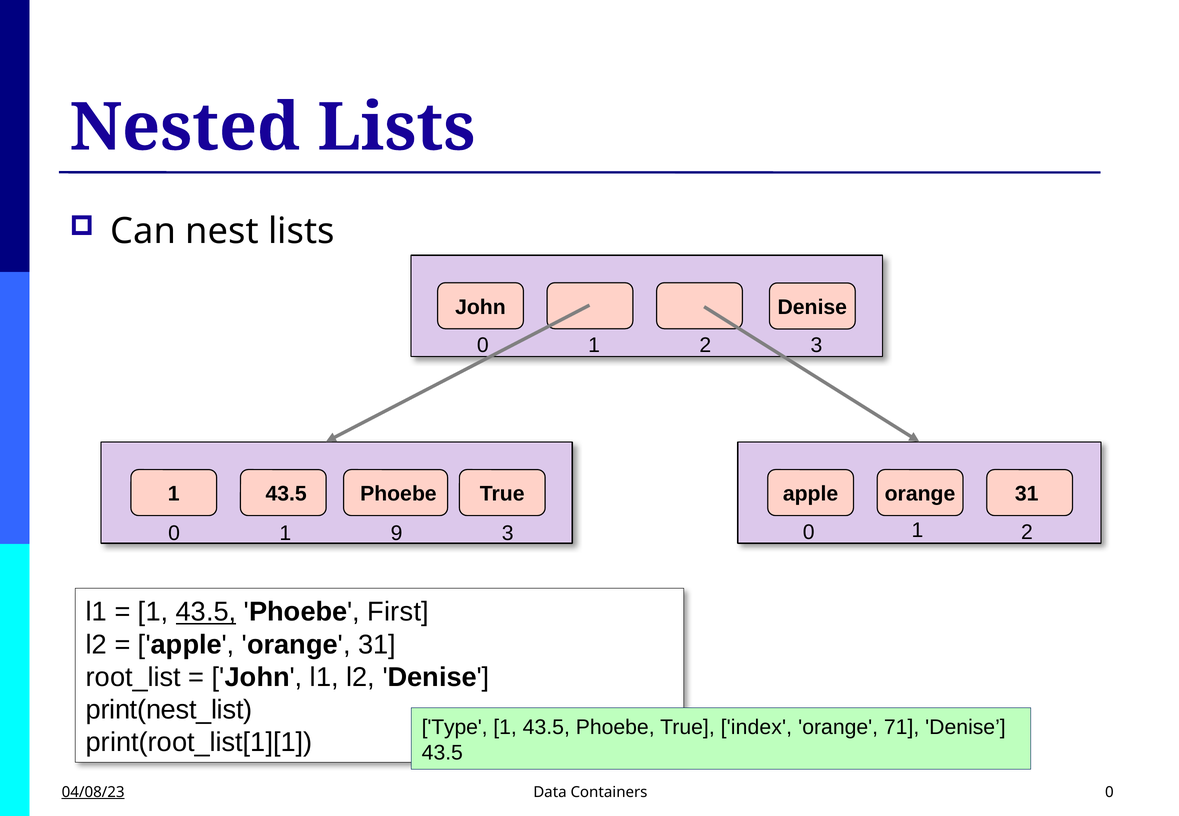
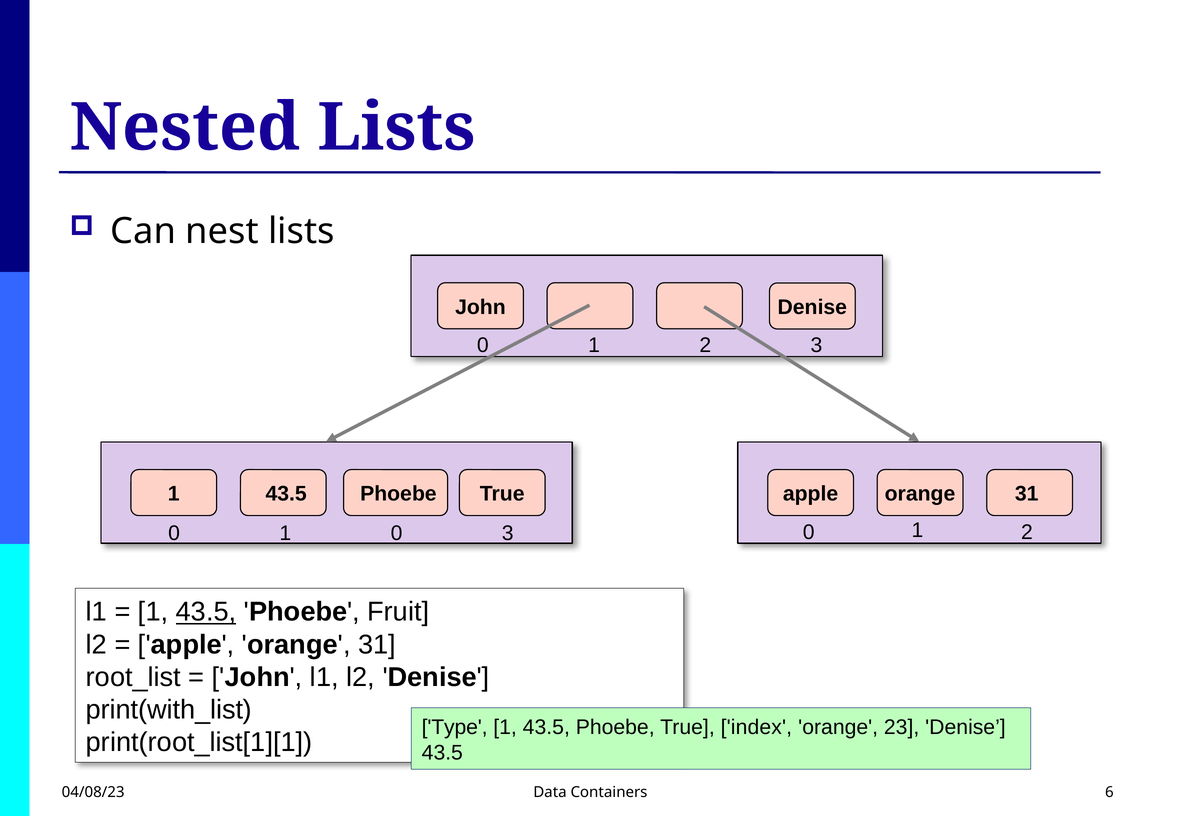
0 9: 9 -> 0 (397, 534)
First: First -> Fruit (398, 612)
print(nest_list: print(nest_list -> print(with_list (169, 710)
71: 71 -> 23 (902, 728)
04/08/23 underline: present -> none (93, 792)
Containers 0: 0 -> 6 (1109, 792)
